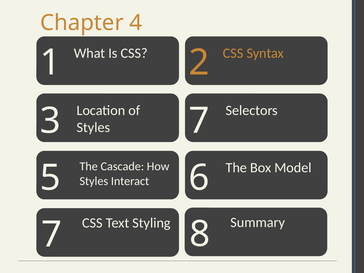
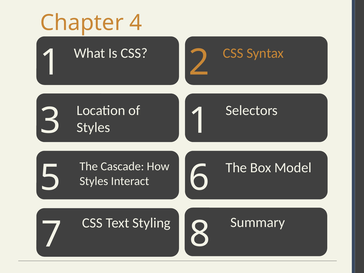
3 7: 7 -> 1 (199, 121)
